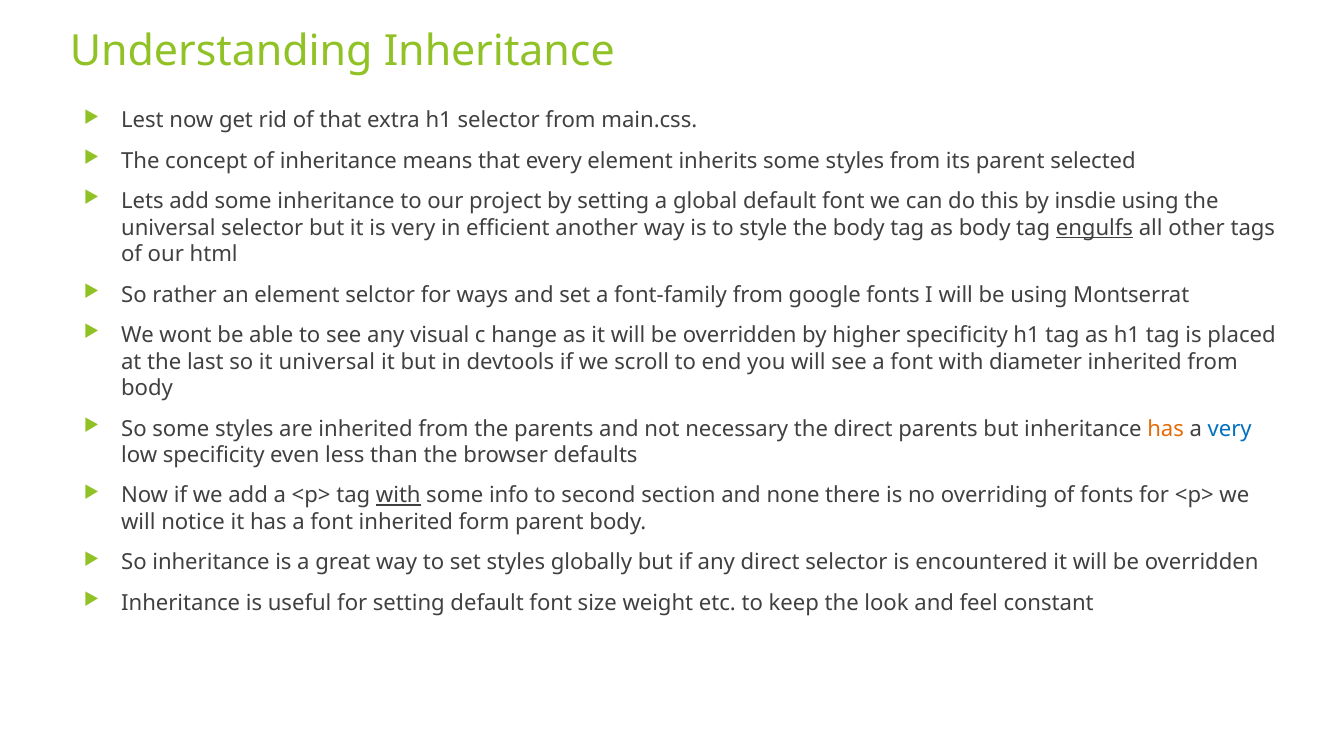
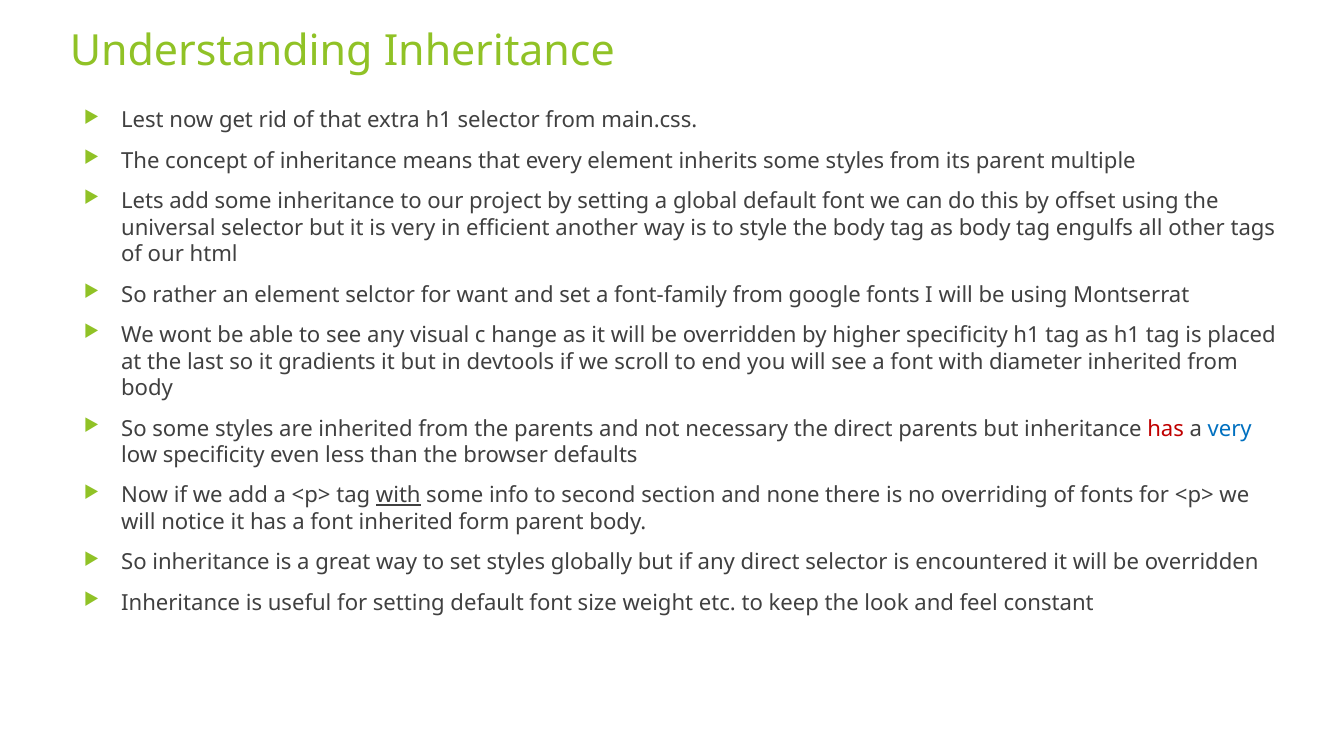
selected: selected -> multiple (1093, 161)
insdie: insdie -> offset (1085, 202)
engulfs underline: present -> none (1094, 228)
ways: ways -> want (482, 295)
it universal: universal -> gradients (327, 362)
has colour: orange -> red (1166, 429)
